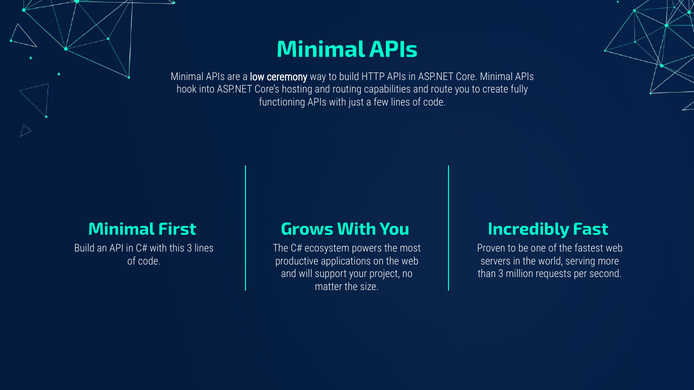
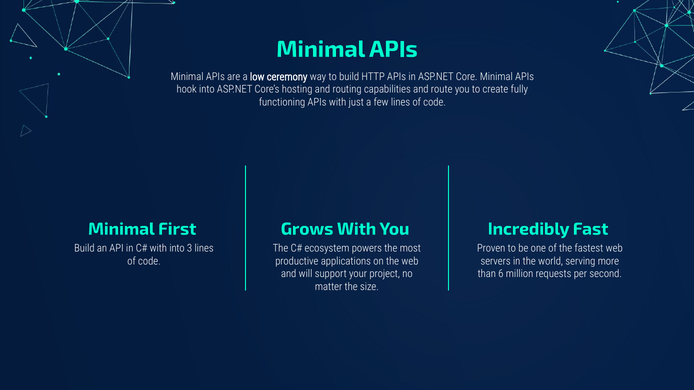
with this: this -> into (177, 249)
than 3: 3 -> 6 (501, 274)
